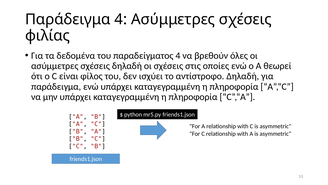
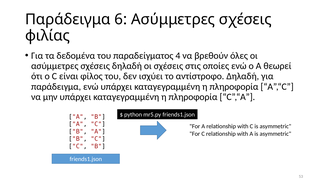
Παράδειγμα 4: 4 -> 6 (121, 19)
